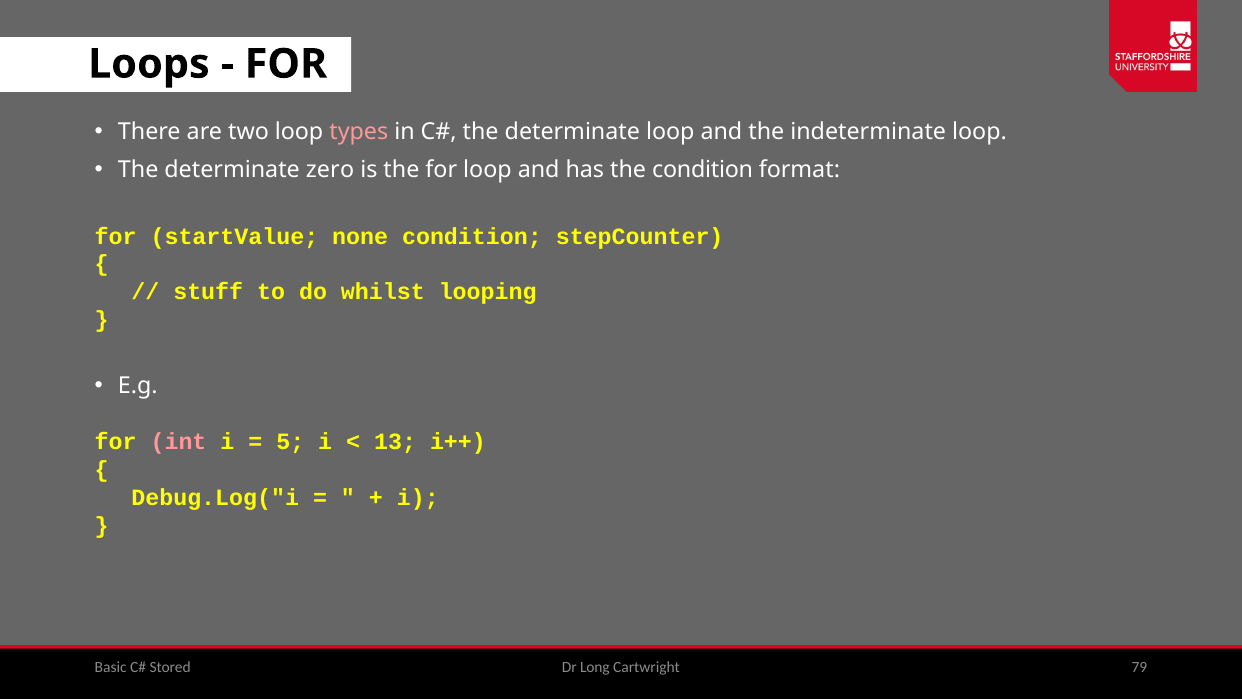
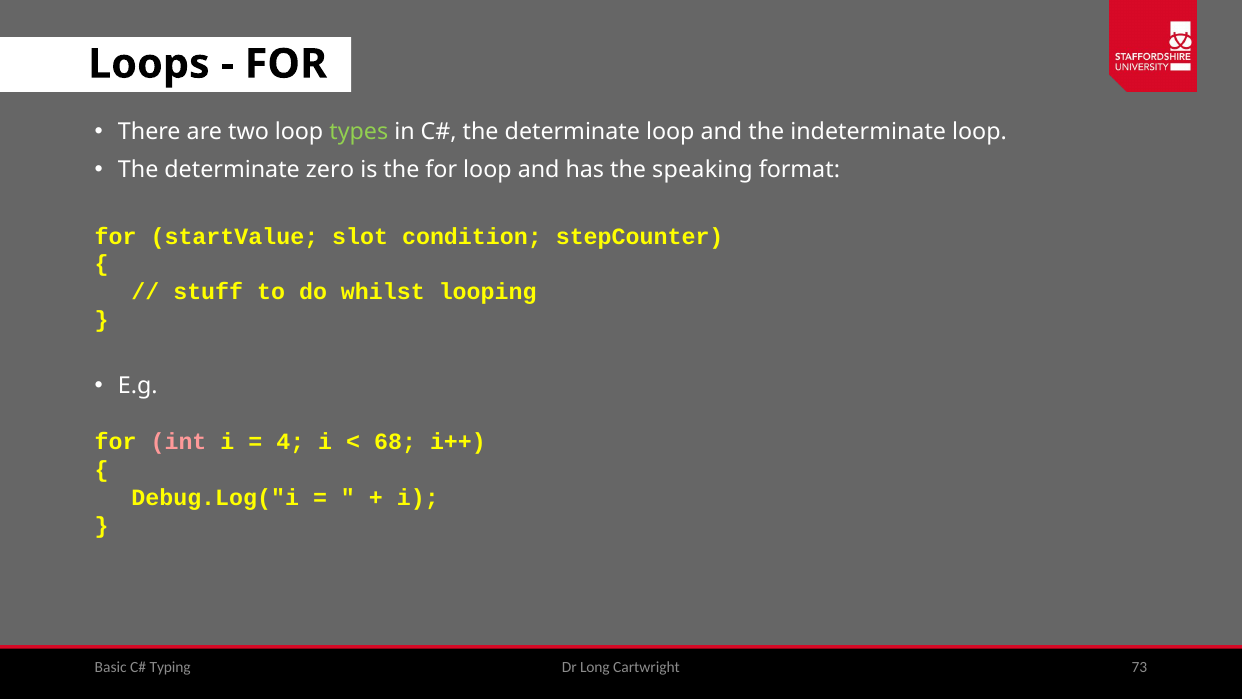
types colour: pink -> light green (359, 132)
the condition: condition -> speaking (702, 170)
none: none -> slot (360, 236)
5: 5 -> 4 (290, 442)
13: 13 -> 68 (395, 442)
79: 79 -> 73 (1139, 667)
Stored: Stored -> Typing (170, 667)
